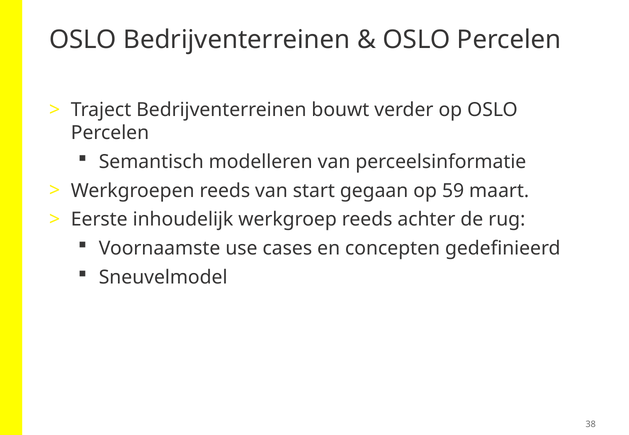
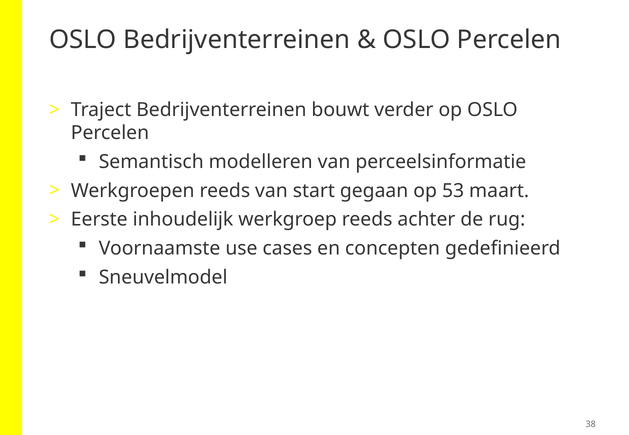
59: 59 -> 53 (453, 191)
